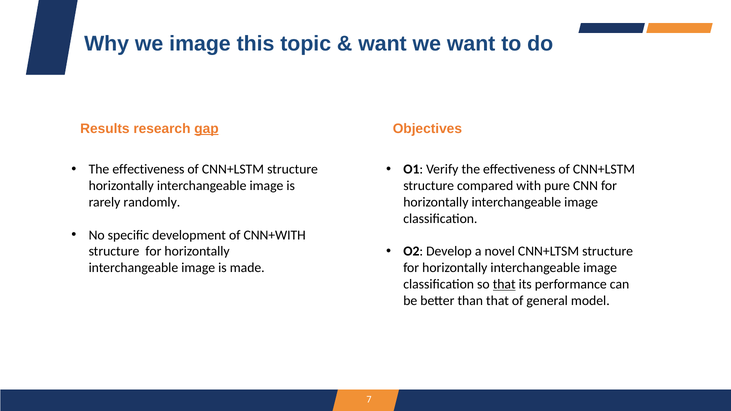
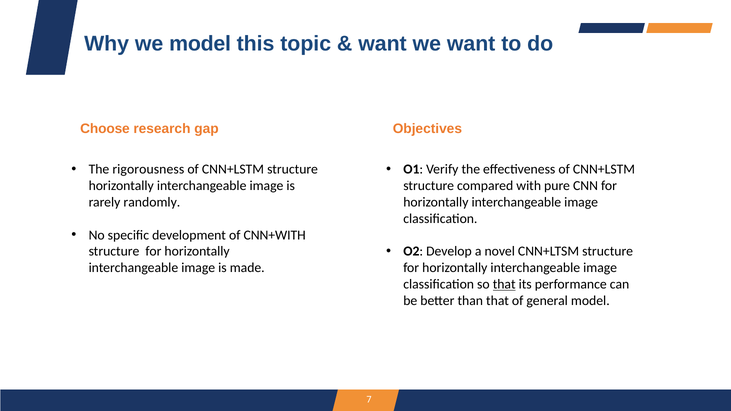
we image: image -> model (200, 44)
Results: Results -> Choose (105, 129)
gap underline: present -> none (206, 129)
effectiveness: effectiveness -> rigorousness (148, 169)
